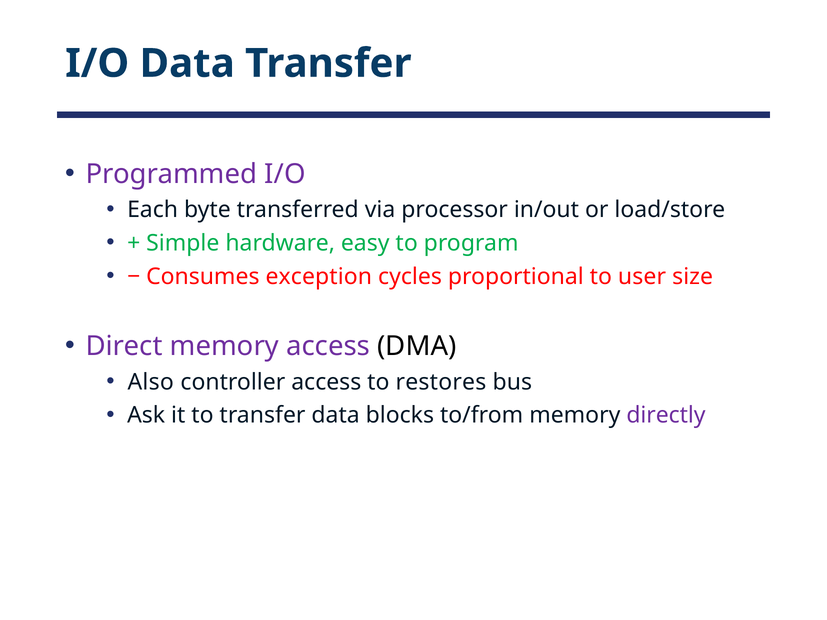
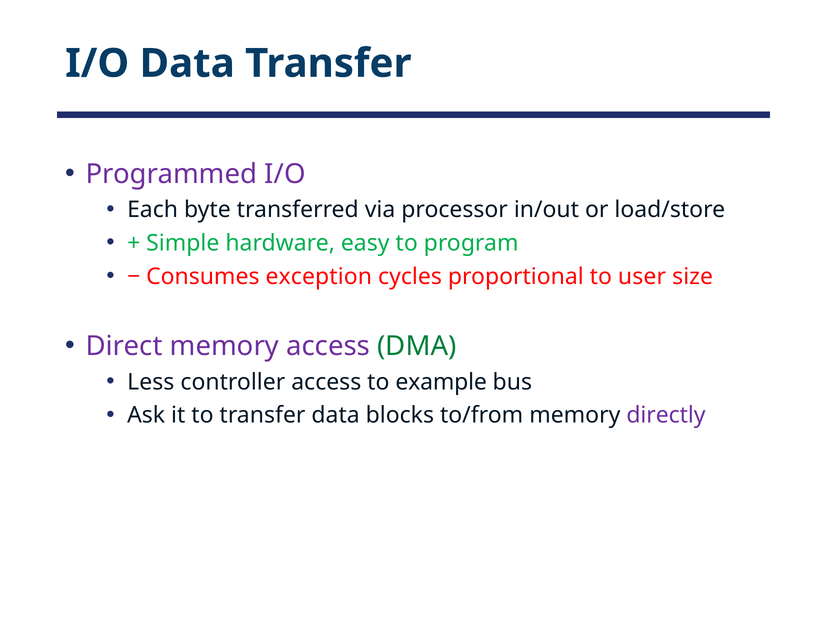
DMA colour: black -> green (417, 347)
Also: Also -> Less (151, 382)
restores: restores -> example (441, 382)
